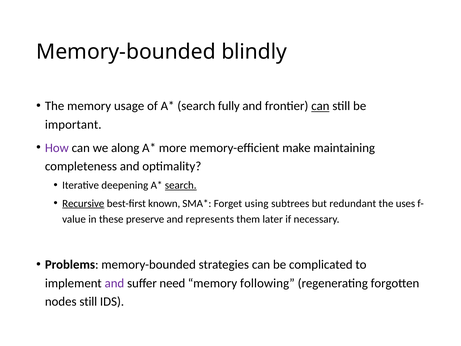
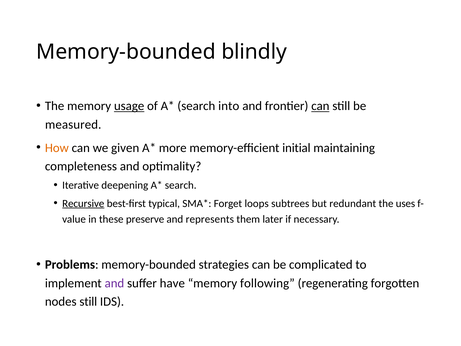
usage underline: none -> present (129, 106)
fully: fully -> into (229, 106)
important: important -> measured (73, 124)
How colour: purple -> orange (57, 148)
along: along -> given (125, 148)
make: make -> initial (296, 148)
search underline: present -> none (181, 185)
known: known -> typical (164, 203)
using: using -> loops (257, 203)
need: need -> have (172, 283)
